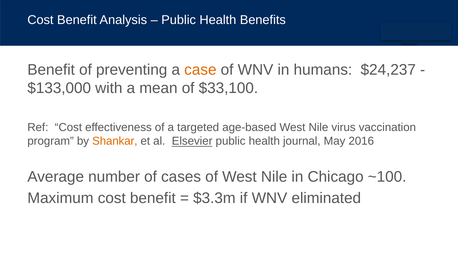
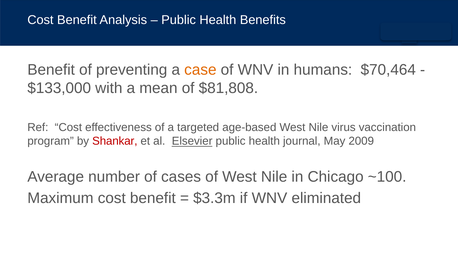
$24,237: $24,237 -> $70,464 (388, 70)
$33,100: $33,100 -> $81,808 (228, 88)
Shankar colour: orange -> red (115, 141)
2016: 2016 -> 2009 (361, 141)
